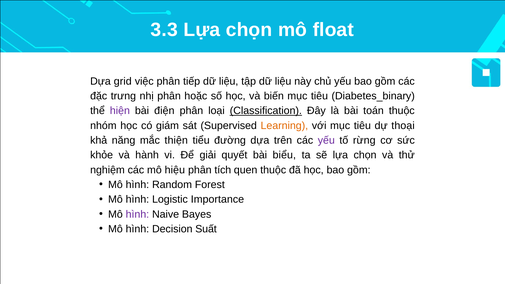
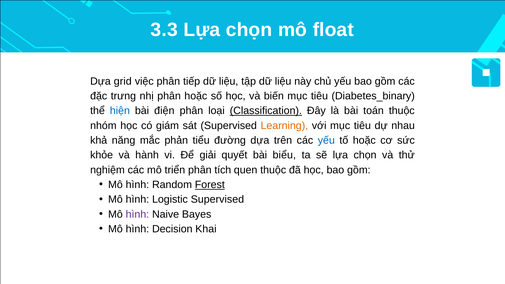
hiện colour: purple -> blue (120, 111)
thoại: thoại -> nhau (403, 126)
thiện: thiện -> phản (176, 140)
yếu colour: purple -> blue (326, 140)
tố rừng: rừng -> hoặc (364, 140)
hiệu: hiệu -> triển (175, 170)
Forest underline: none -> present (210, 185)
Logistic Importance: Importance -> Supervised (217, 199)
Suất: Suất -> Khai (206, 229)
